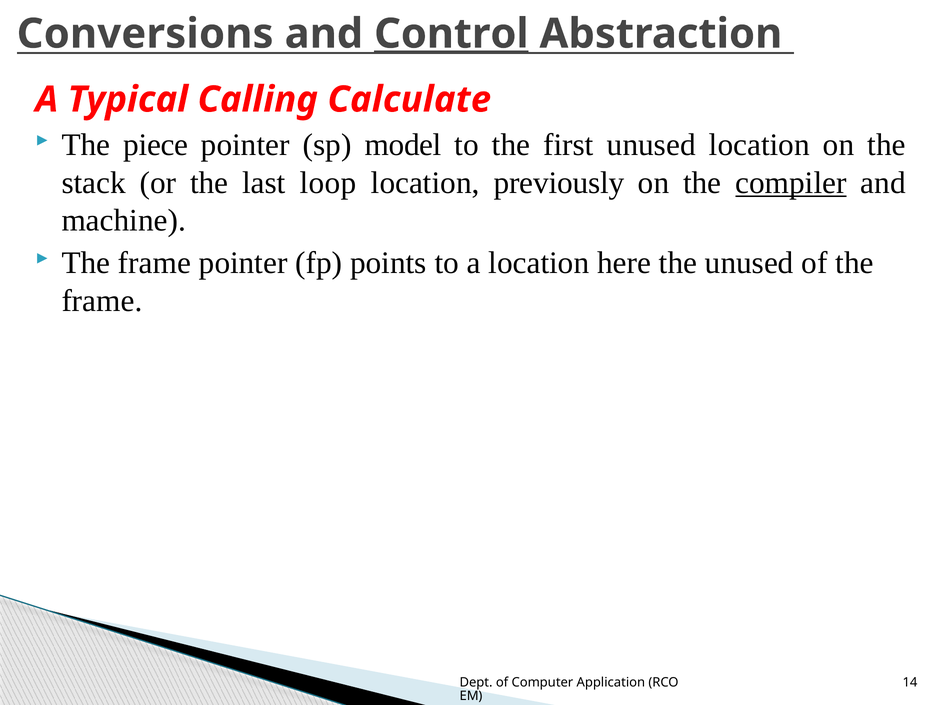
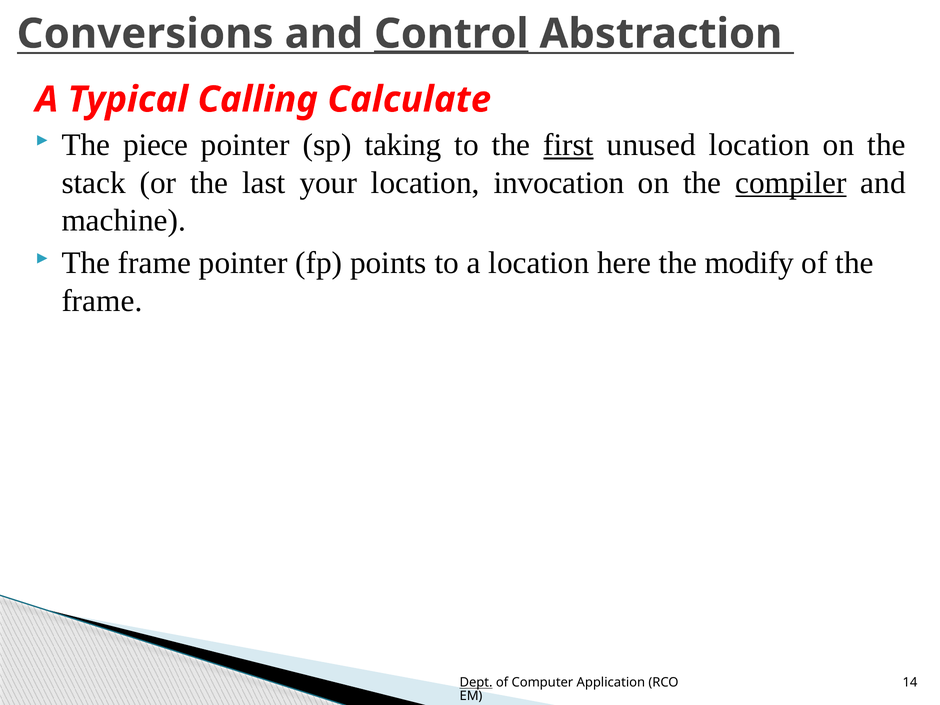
model: model -> taking (403, 145)
first underline: none -> present (568, 145)
loop: loop -> your (328, 183)
previously: previously -> invocation (559, 183)
the unused: unused -> modify (749, 263)
Dept underline: none -> present (476, 683)
